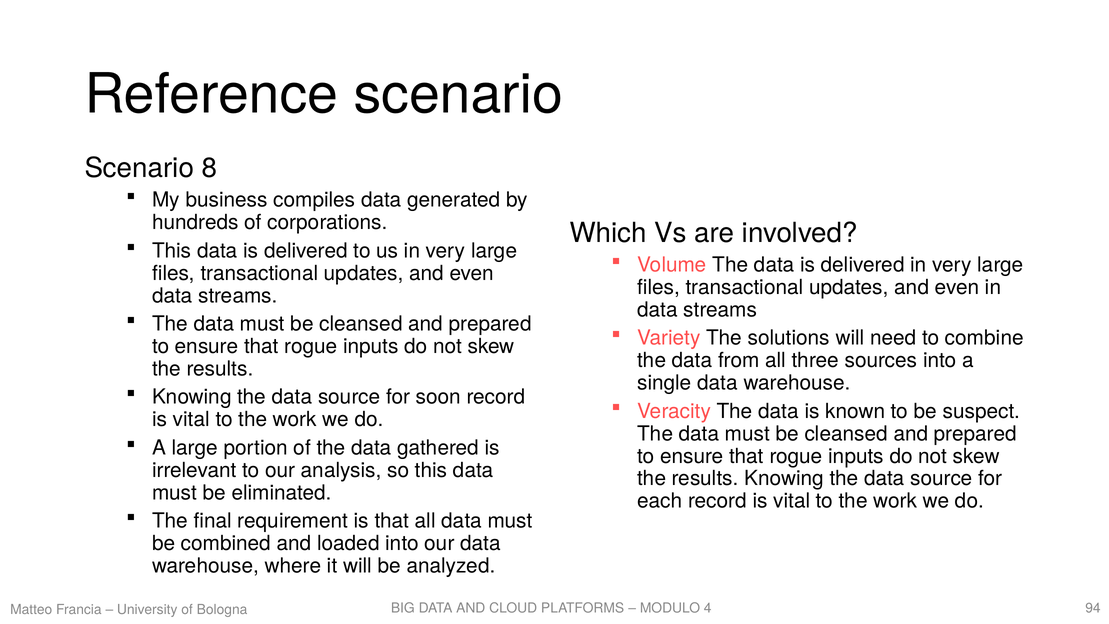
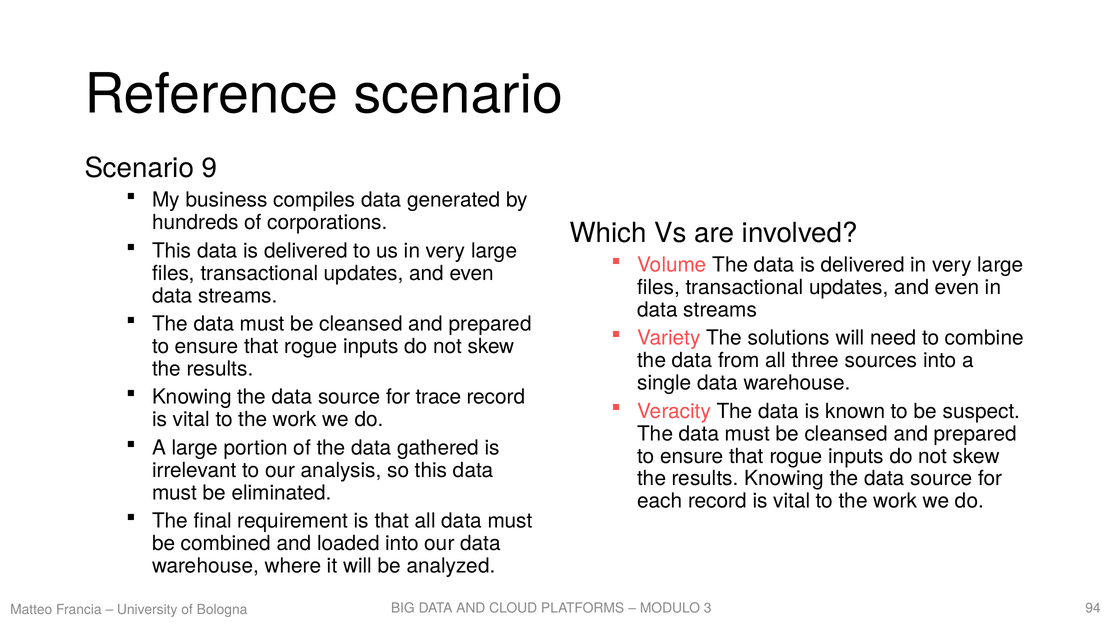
8: 8 -> 9 (209, 168)
soon: soon -> trace (438, 397)
4: 4 -> 3 (708, 608)
